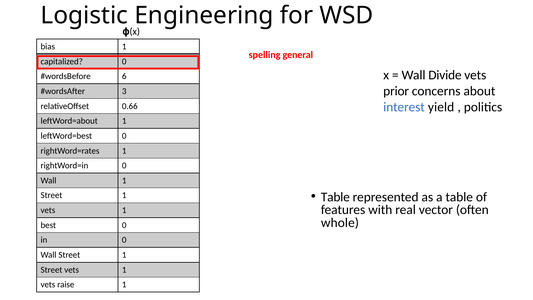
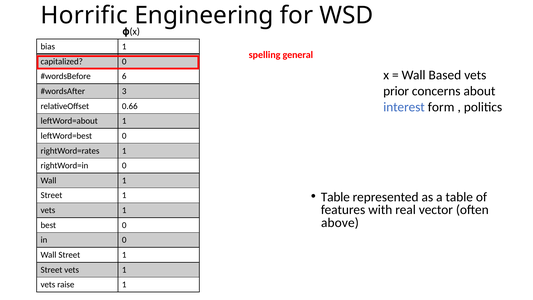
Logistic: Logistic -> Horrific (84, 15)
Divide: Divide -> Based (445, 75)
interest yield: yield -> form (441, 107)
whole: whole -> above (340, 223)
